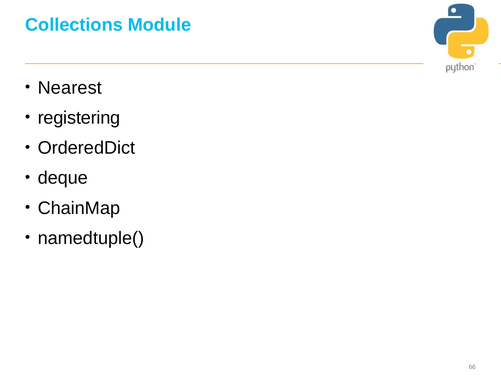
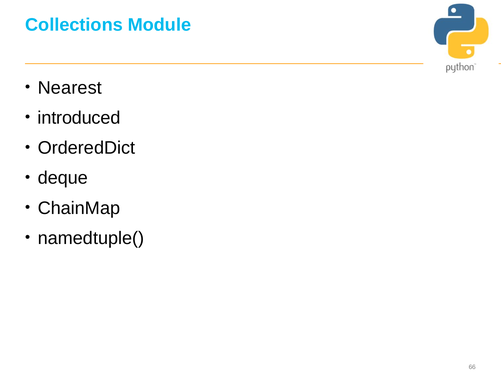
registering: registering -> introduced (79, 118)
